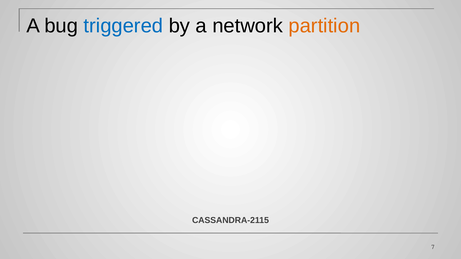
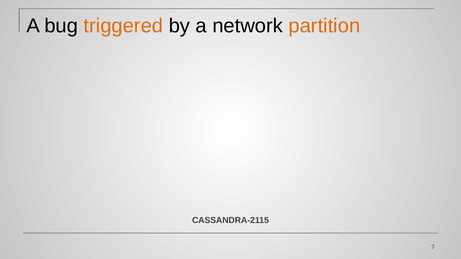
triggered colour: blue -> orange (123, 26)
